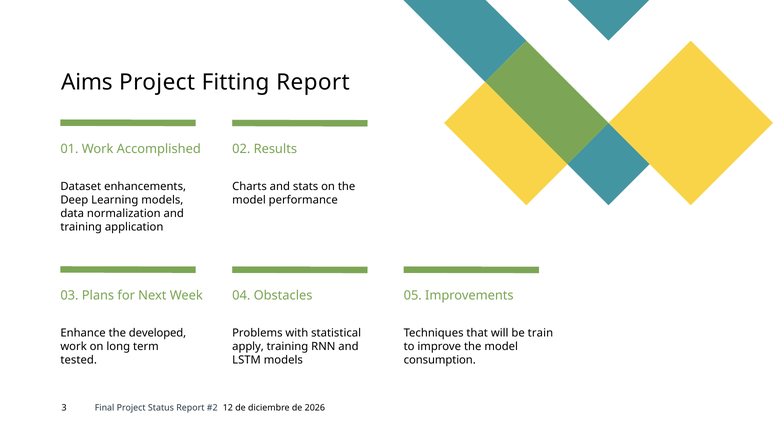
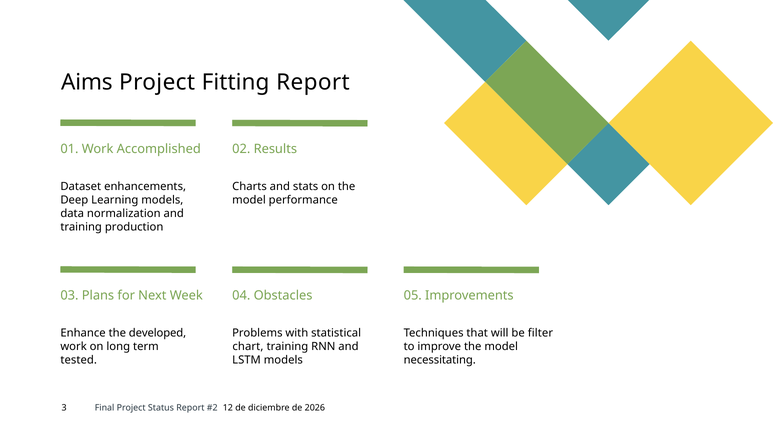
application: application -> production (134, 227)
train: train -> filter (540, 333)
apply: apply -> chart (248, 346)
consumption: consumption -> necessitating (440, 360)
